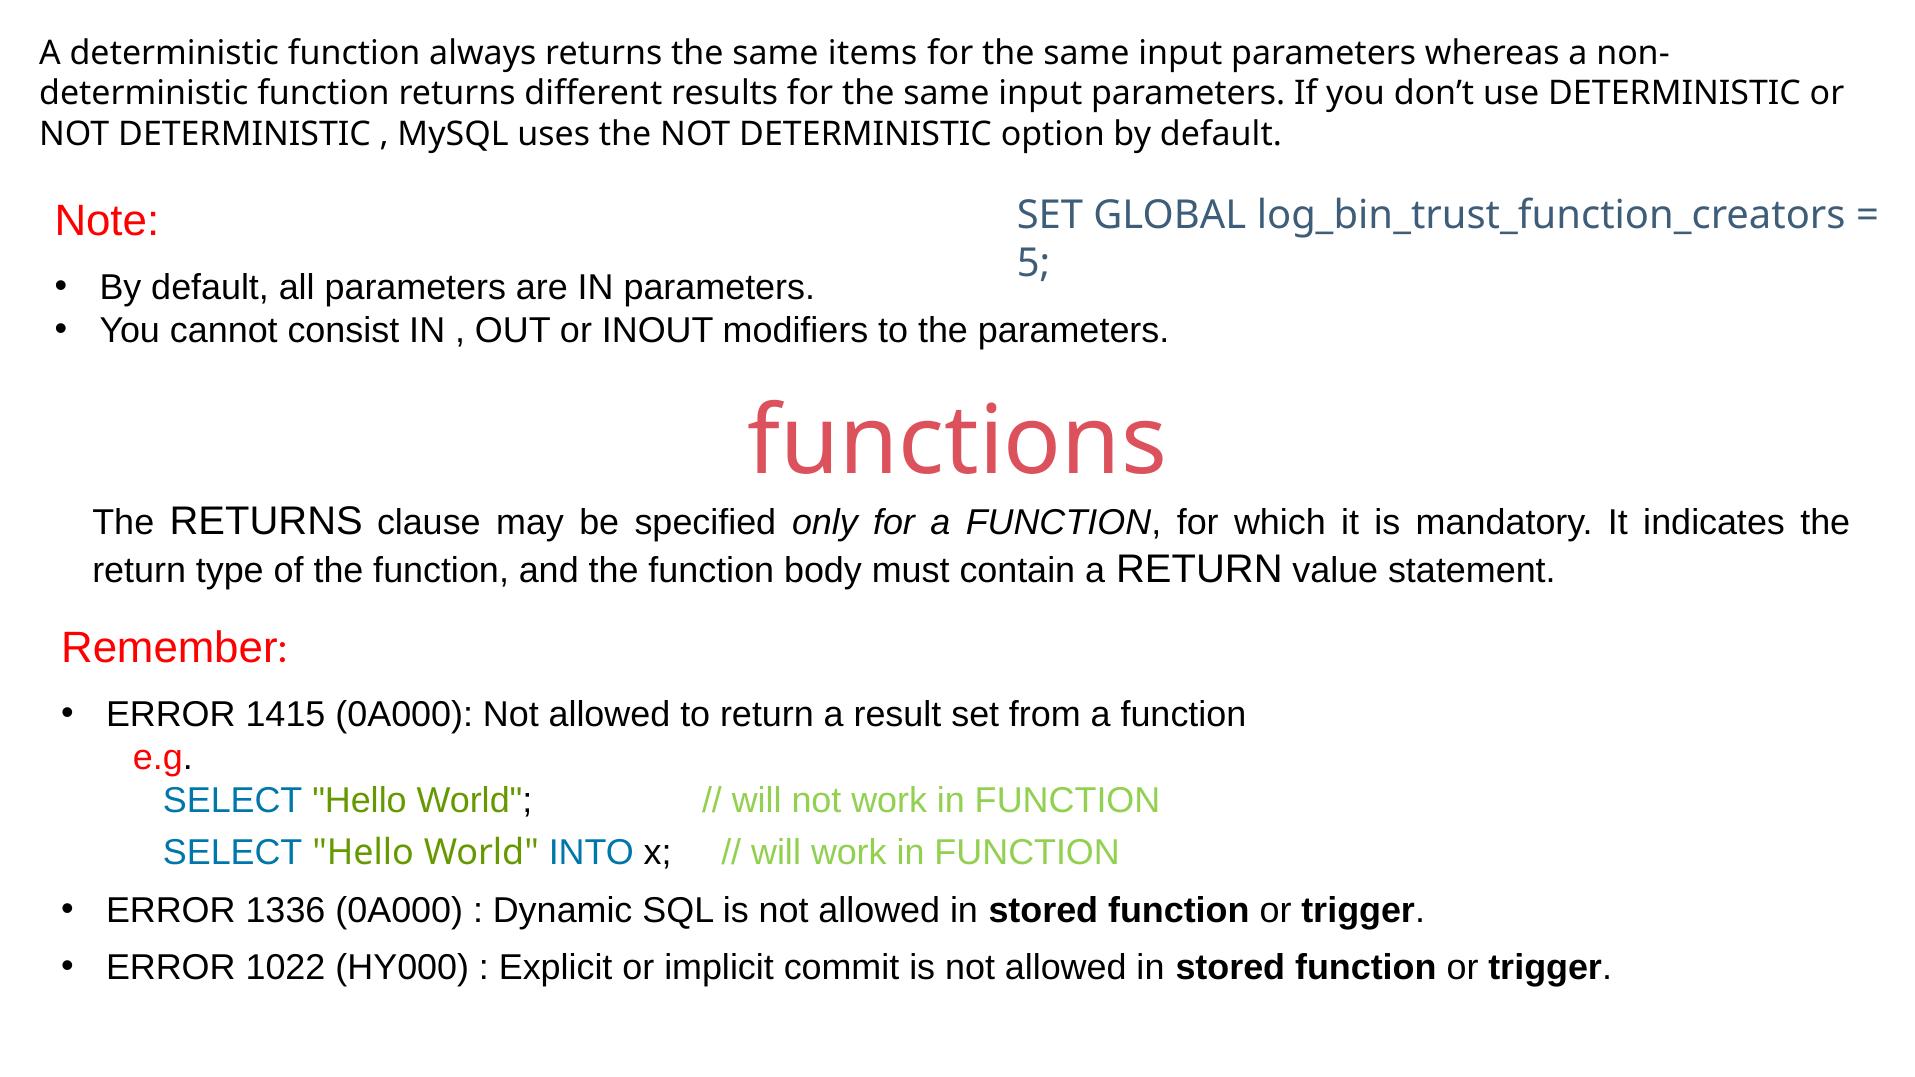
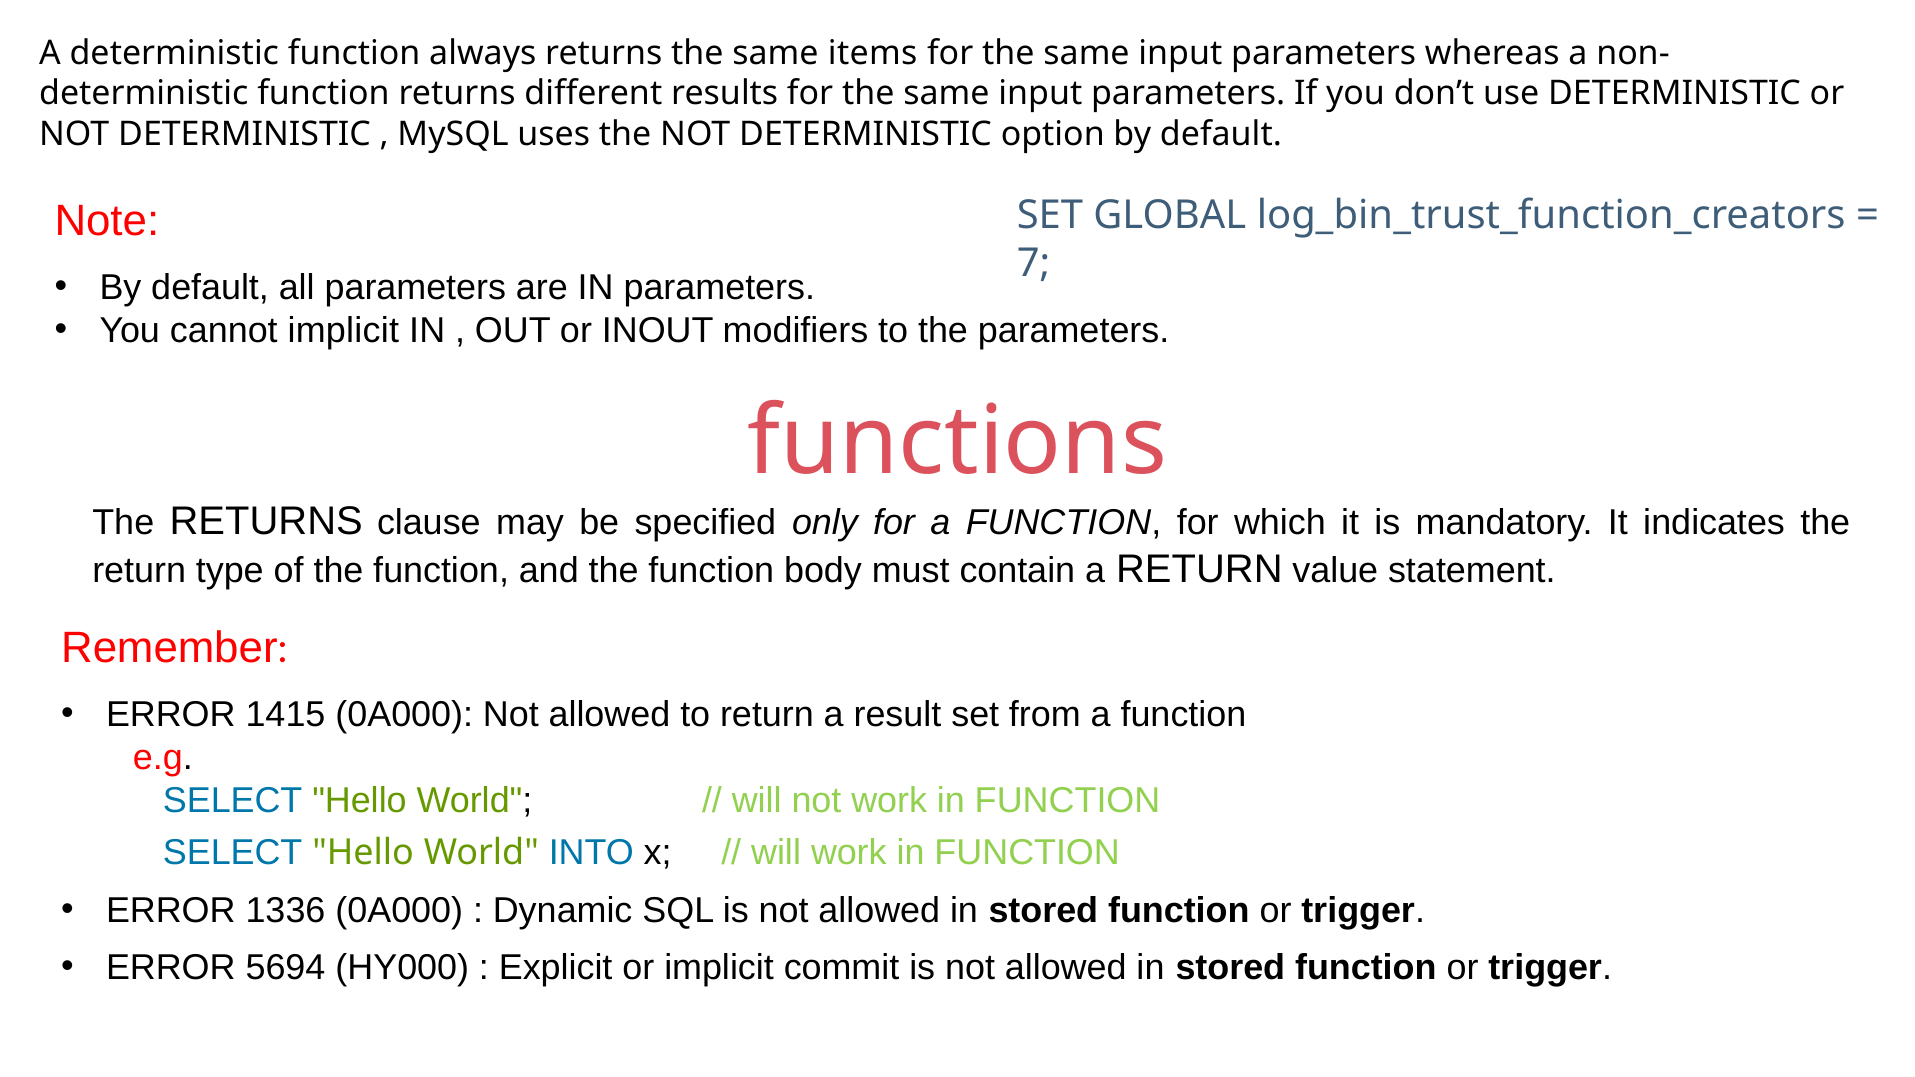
5: 5 -> 7 (1034, 264)
cannot consist: consist -> implicit (343, 331)
1022: 1022 -> 5694 (285, 968)
